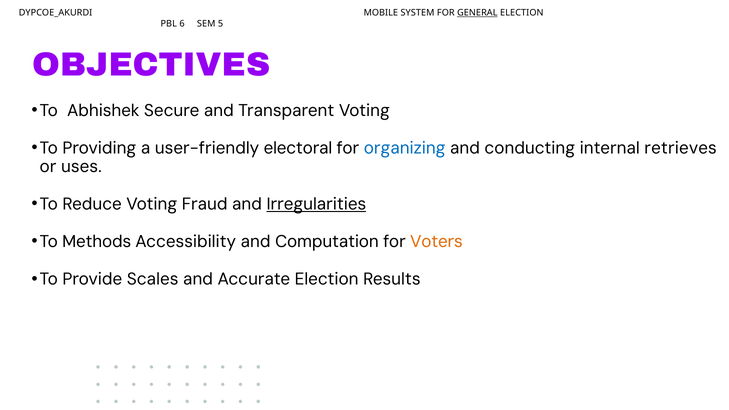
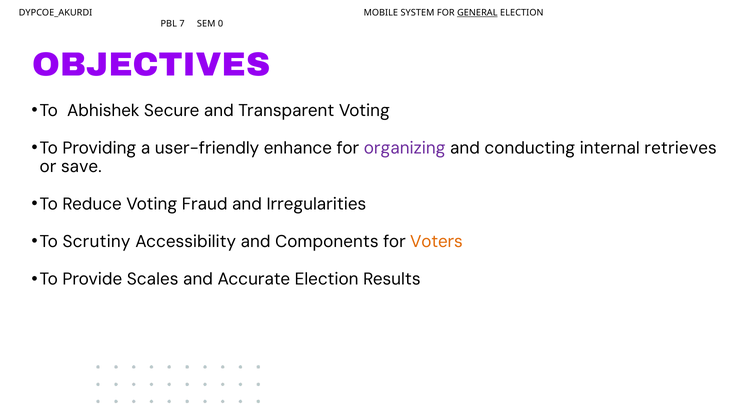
6: 6 -> 7 (182, 24)
5: 5 -> 0 (221, 24)
electoral: electoral -> enhance (298, 148)
organizing colour: blue -> purple (405, 148)
uses: uses -> save (81, 167)
Irregularities underline: present -> none (316, 204)
Methods: Methods -> Scrutiny (97, 242)
Computation: Computation -> Components (327, 242)
